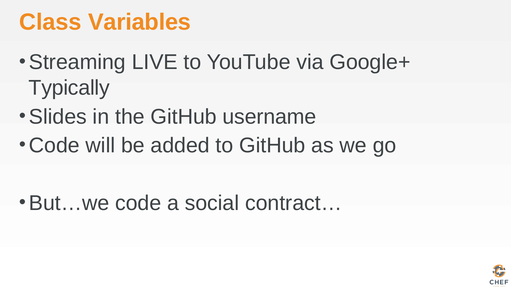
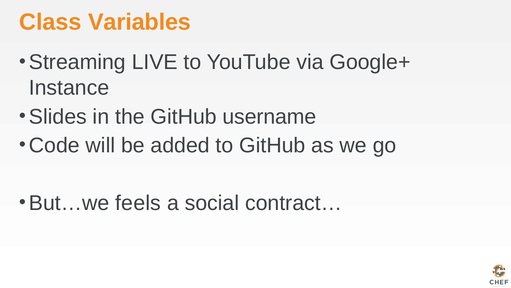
Typically: Typically -> Instance (69, 88)
But…we code: code -> feels (138, 203)
